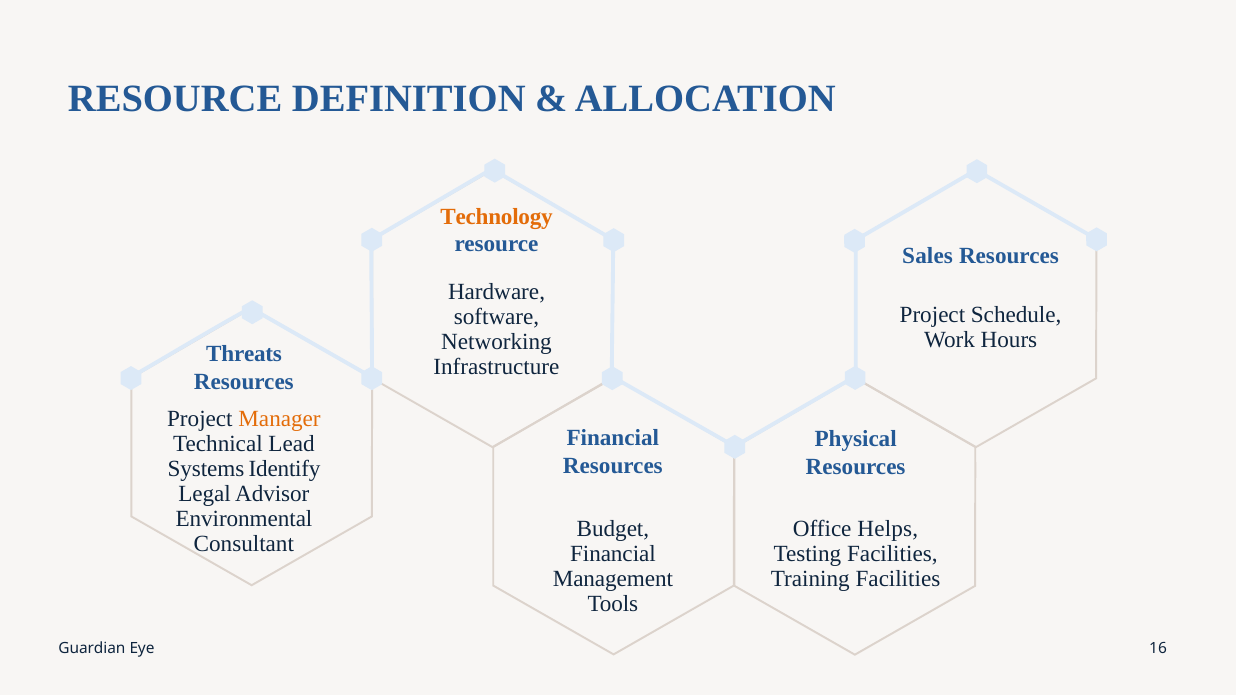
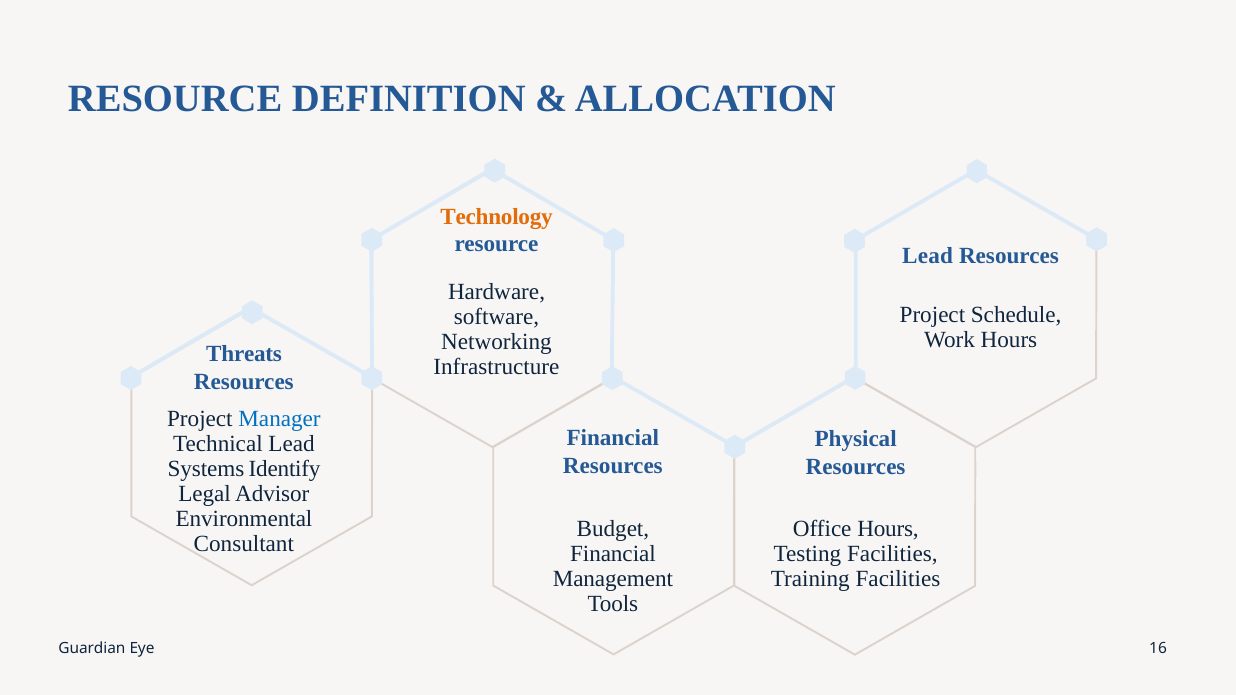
Sales: Sales -> Lead (928, 256)
Manager colour: orange -> blue (280, 419)
Office Helps: Helps -> Hours (888, 529)
